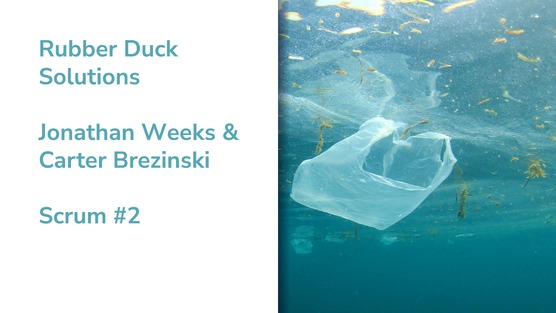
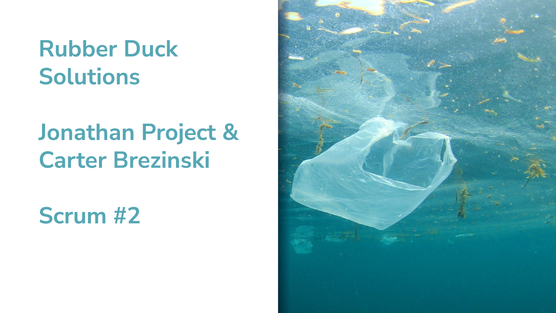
Weeks: Weeks -> Project (179, 132)
